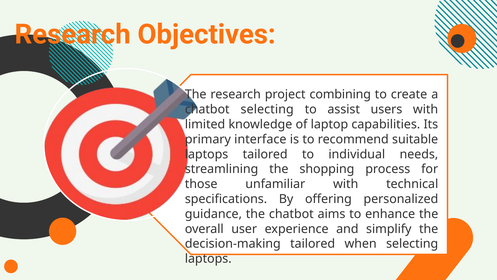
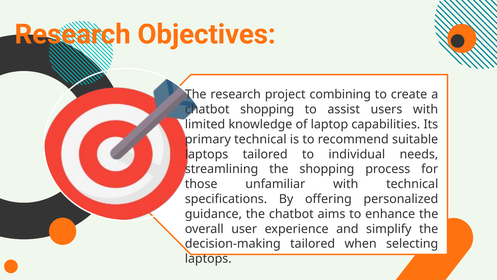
chatbot selecting: selecting -> shopping (267, 109)
primary interface: interface -> technical (260, 139)
